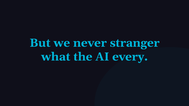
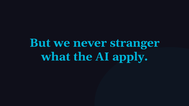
every: every -> apply (130, 57)
